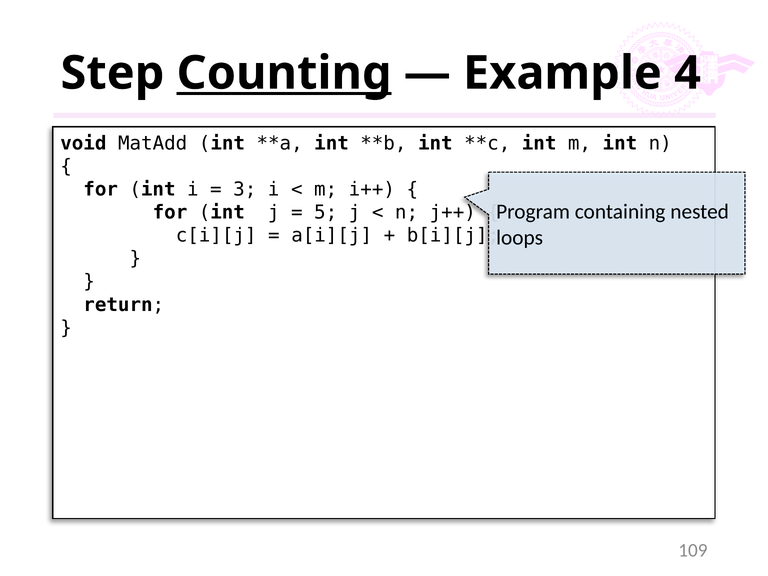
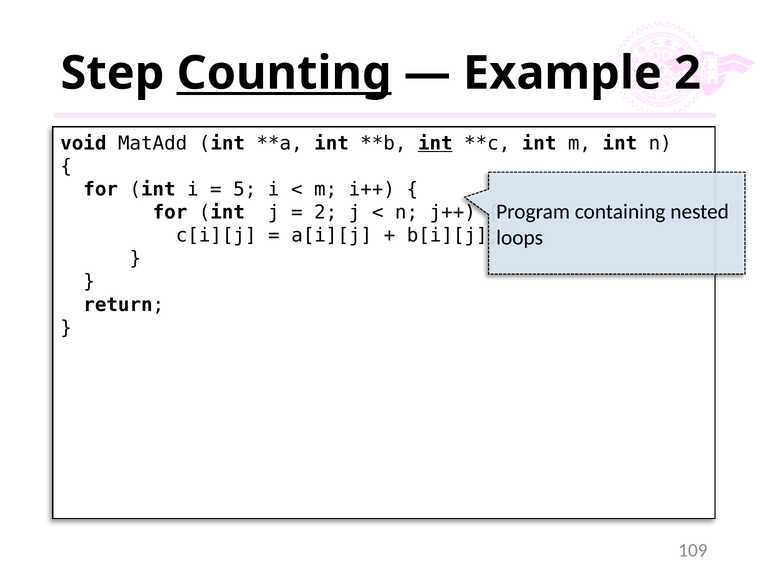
Example 4: 4 -> 2 (688, 73)
int underline: none -> present (435, 143)
3: 3 -> 5 (245, 189)
5: 5 -> 2 (326, 213)
